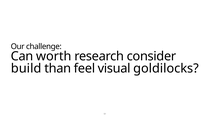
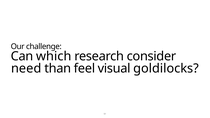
worth: worth -> which (54, 56)
build: build -> need (26, 68)
